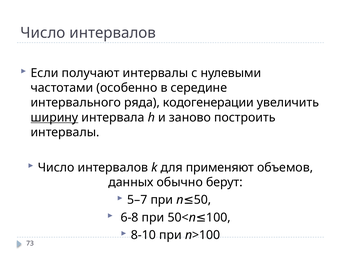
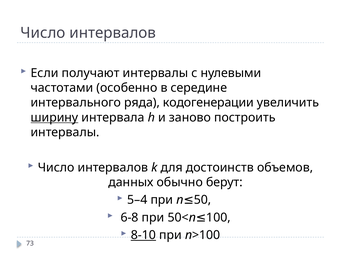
применяют: применяют -> достоинств (220, 167)
5–7: 5–7 -> 5–4 (137, 200)
8-10 underline: none -> present (143, 235)
